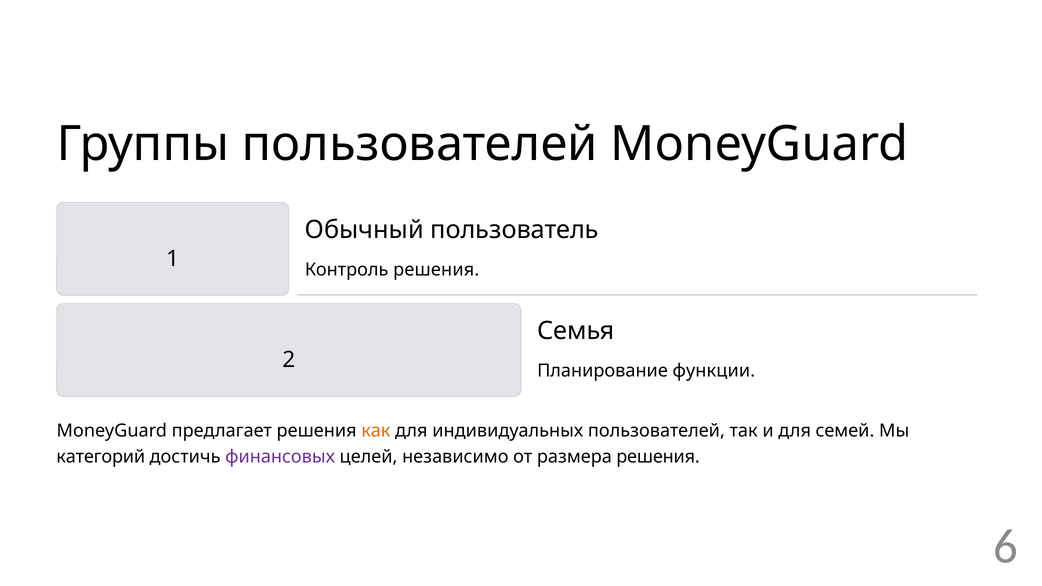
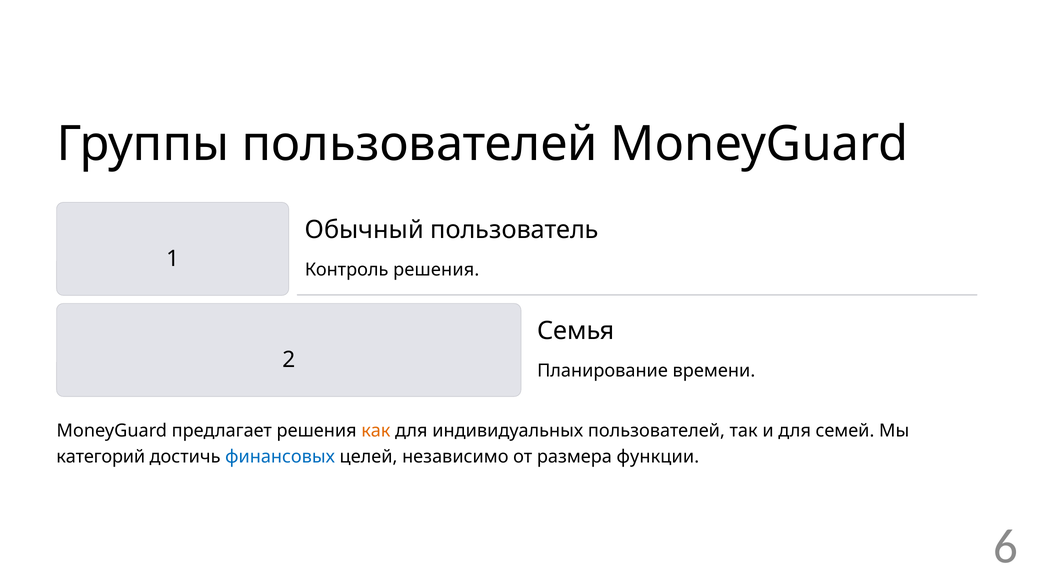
функции: функции -> времени (714, 371)
финансовых colour: purple -> blue (280, 457)
размера решения: решения -> функции (658, 457)
